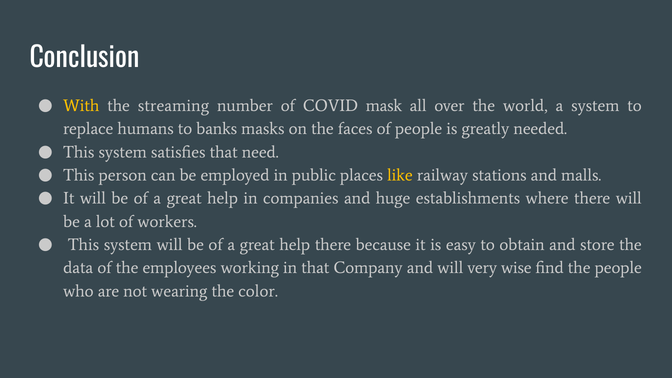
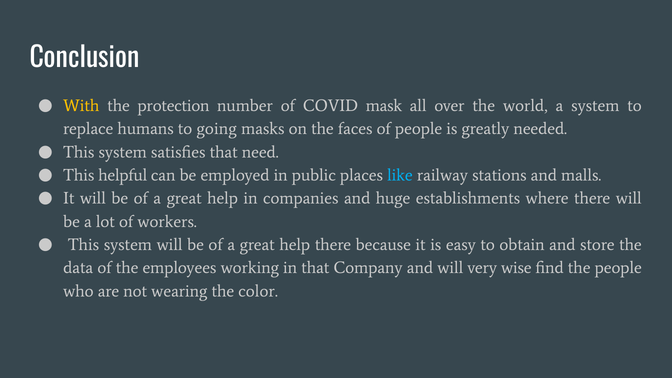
streaming: streaming -> protection (174, 106)
banks: banks -> going (217, 129)
person: person -> helpful (123, 175)
like colour: yellow -> light blue (400, 175)
